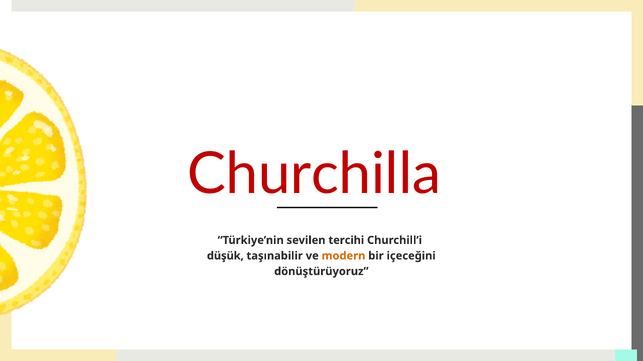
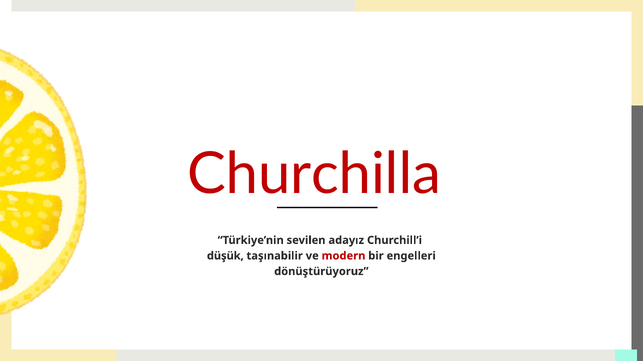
tercihi: tercihi -> adayız (346, 241)
modern colour: orange -> red (344, 256)
içeceğini: içeceğini -> engelleri (411, 256)
